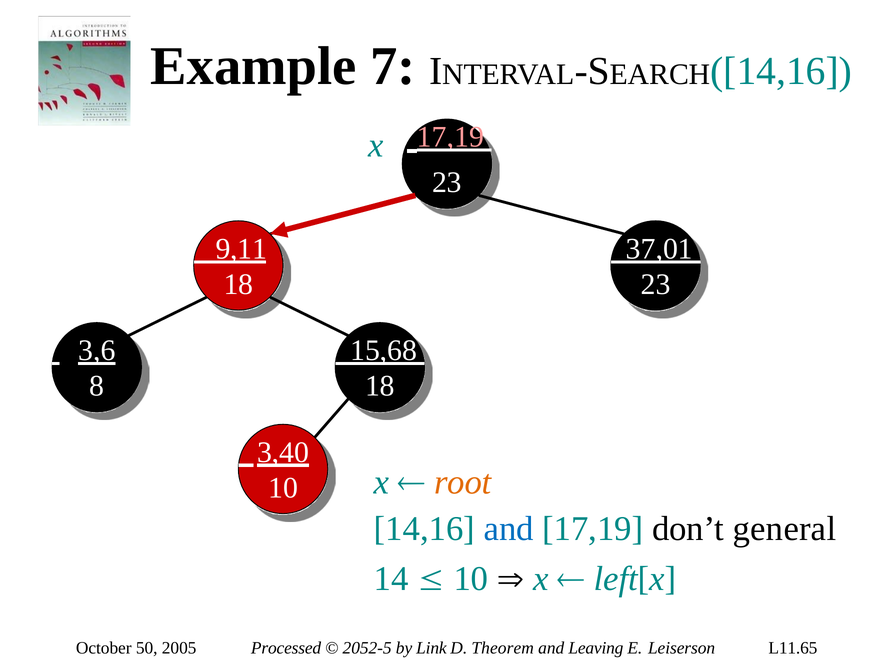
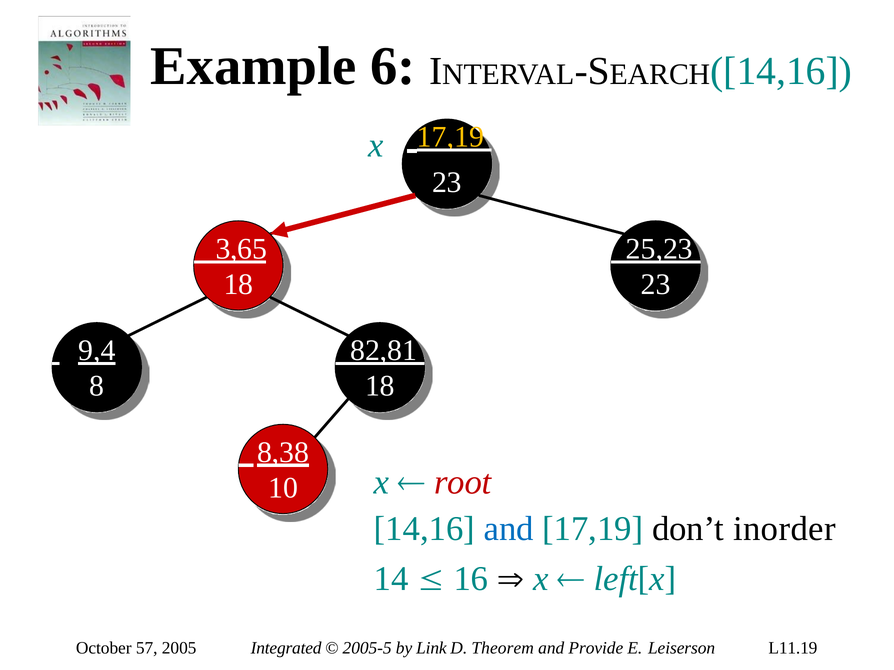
7: 7 -> 6 (393, 66)
17,19 colour: pink -> yellow (451, 137)
9,11: 9,11 -> 3,65 (241, 249)
37,01: 37,01 -> 25,23 (659, 249)
3,6: 3,6 -> 9,4 (97, 351)
15,68: 15,68 -> 82,81 (384, 351)
3,40: 3,40 -> 8,38 (283, 453)
root colour: orange -> red (463, 483)
general: general -> inorder (784, 529)
10: 10 -> 16 (471, 579)
50: 50 -> 57 (147, 649)
Processed: Processed -> Integrated (286, 649)
2052-5: 2052-5 -> 2005-5 (367, 649)
Leaving: Leaving -> Provide (596, 649)
L11.65: L11.65 -> L11.19 (793, 649)
